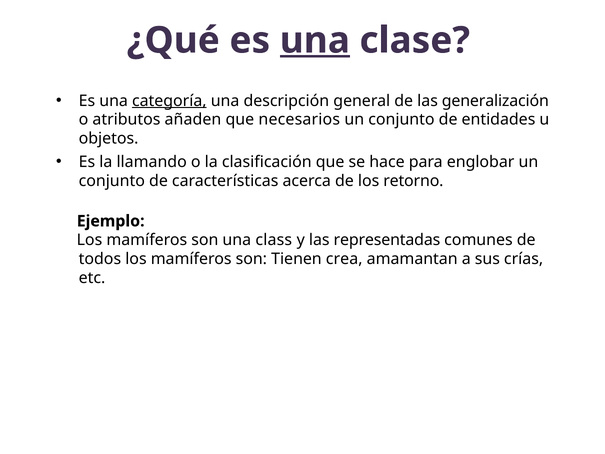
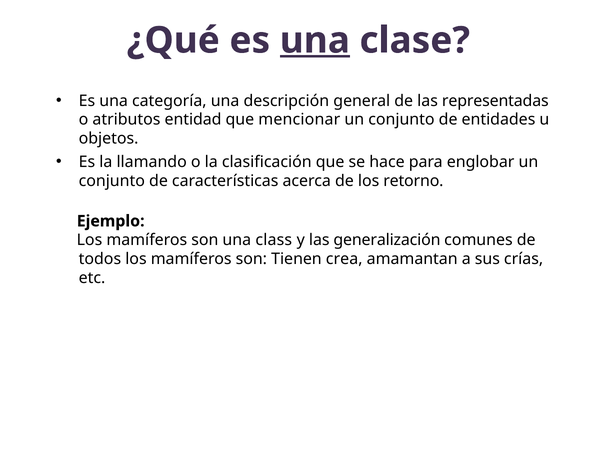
categoría underline: present -> none (169, 101)
generalización: generalización -> representadas (495, 101)
añaden: añaden -> entidad (193, 120)
necesarios: necesarios -> mencionar (299, 120)
representadas: representadas -> generalización (387, 240)
